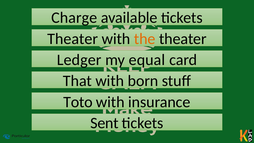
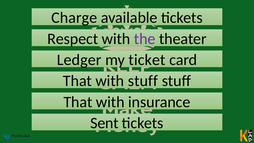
Theater: Theater -> Respect (73, 39)
the colour: orange -> purple (145, 39)
equal: equal -> ticket (147, 60)
with born: born -> stuff (143, 81)
Toto: Toto -> That (78, 102)
